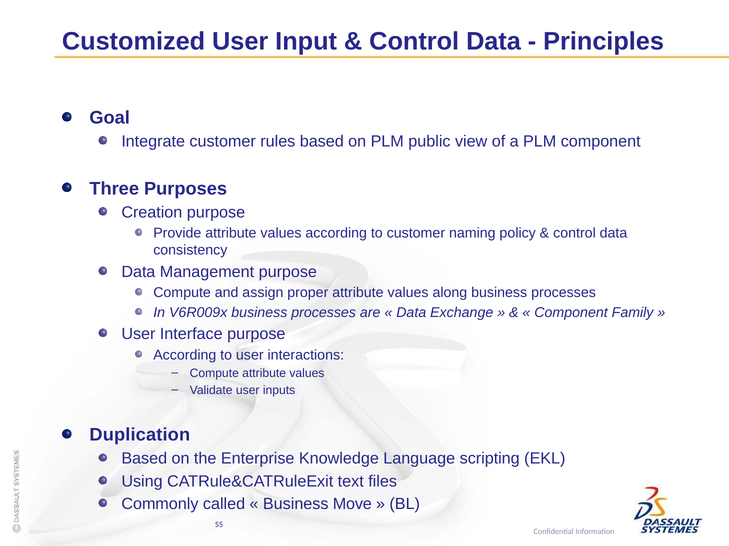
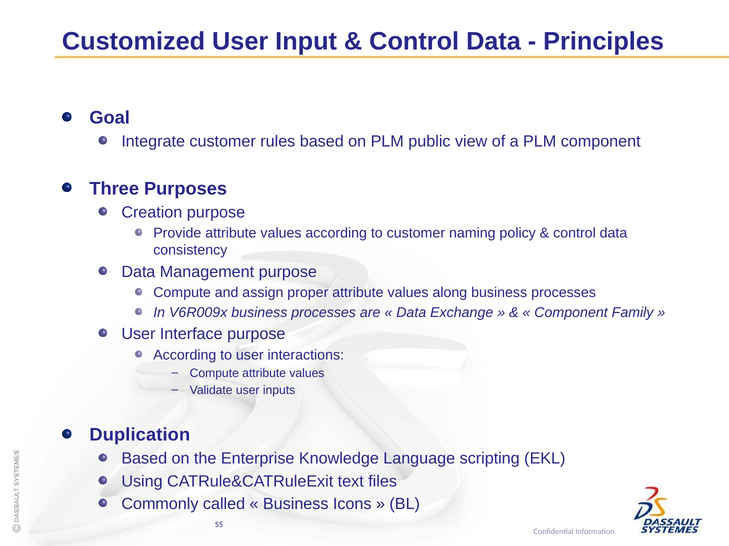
Move: Move -> Icons (352, 505)
